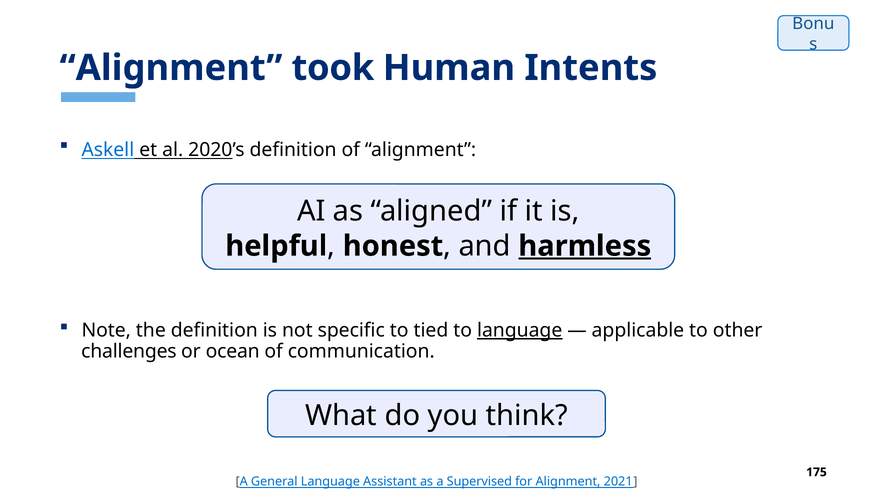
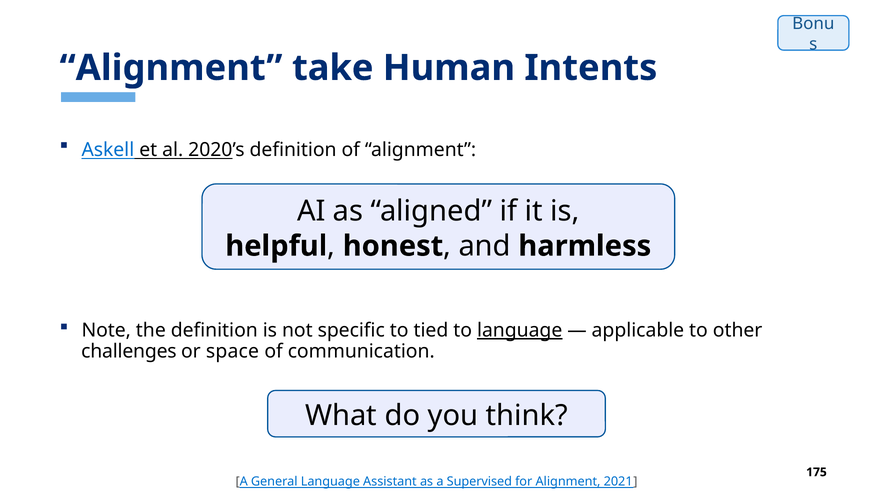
took: took -> take (333, 68)
harmless underline: present -> none (585, 246)
ocean: ocean -> space (233, 351)
